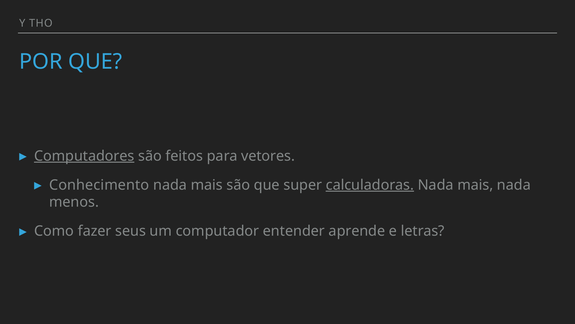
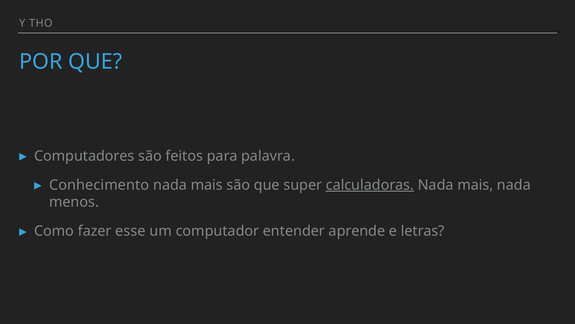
Computadores underline: present -> none (84, 156)
vetores: vetores -> palavra (268, 156)
seus: seus -> esse (131, 231)
